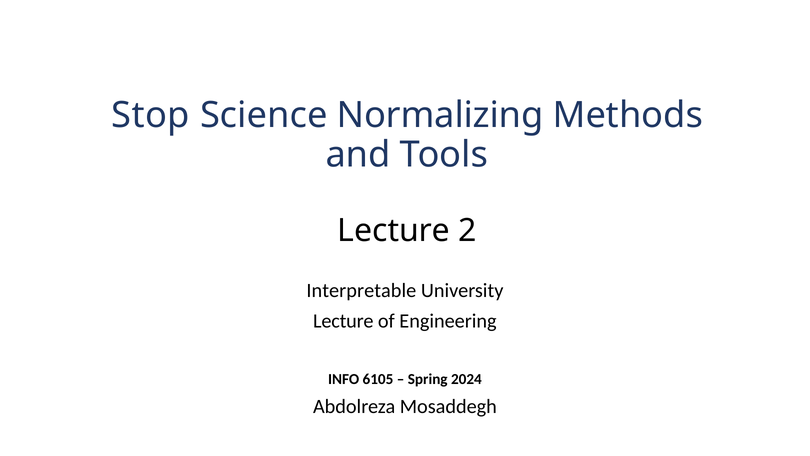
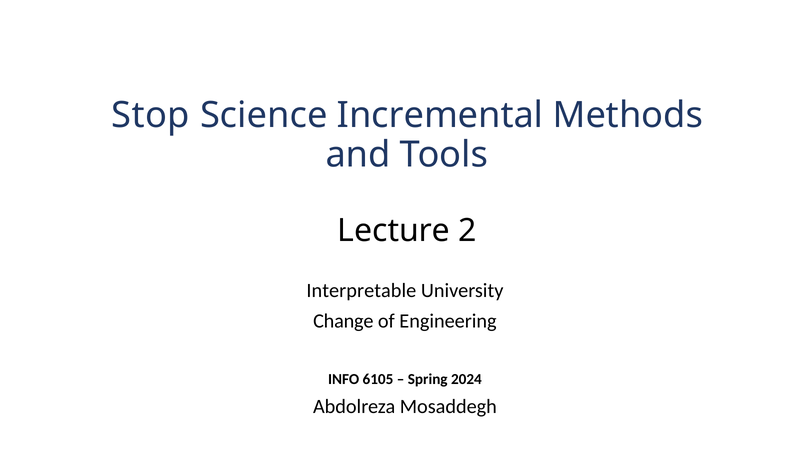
Normalizing: Normalizing -> Incremental (440, 115)
Lecture: Lecture -> Change (343, 321)
